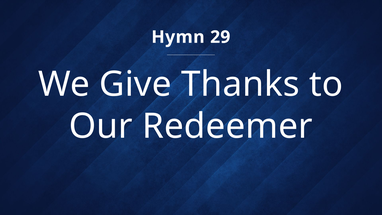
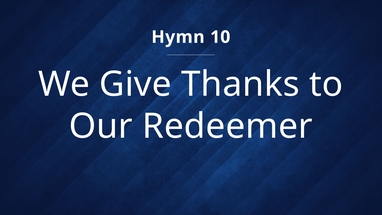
29: 29 -> 10 (220, 37)
